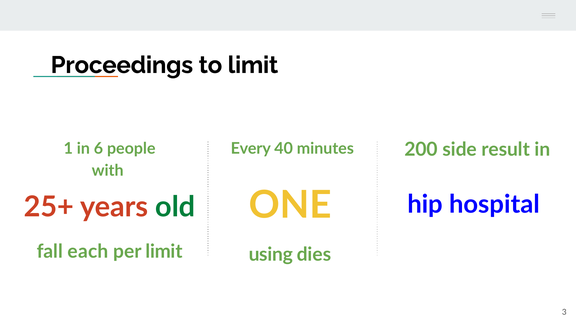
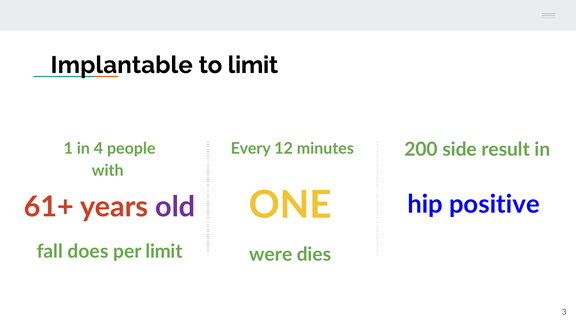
Proceedings: Proceedings -> Implantable (122, 65)
6: 6 -> 4 (98, 148)
40: 40 -> 12 (284, 148)
hospital: hospital -> positive (494, 204)
25+: 25+ -> 61+ (49, 207)
old colour: green -> purple (175, 207)
each: each -> does (88, 251)
using: using -> were (271, 255)
